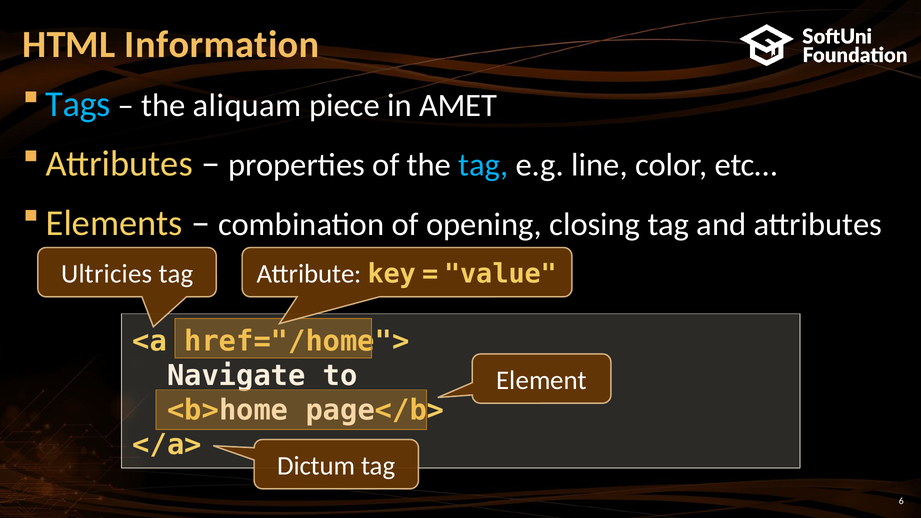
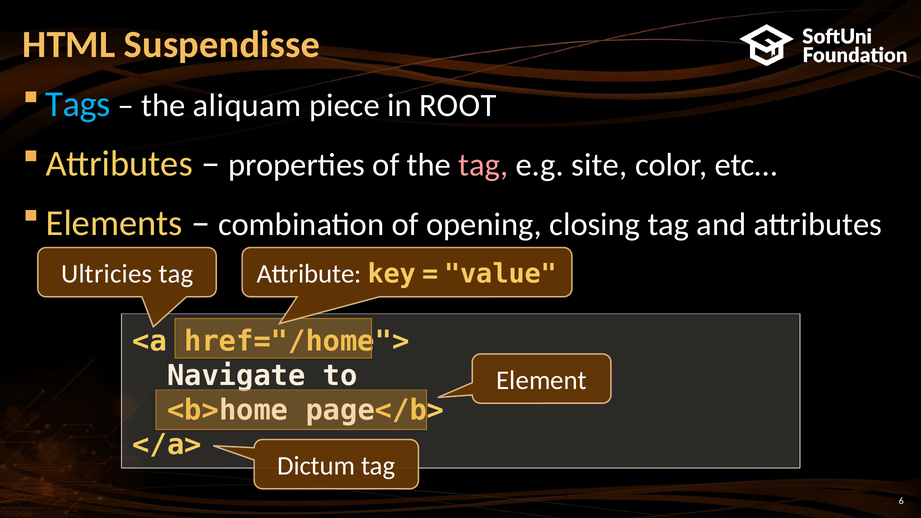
Information: Information -> Suspendisse (222, 45)
AMET: AMET -> ROOT (458, 105)
tag colour: light blue -> pink (483, 165)
line: line -> site (599, 165)
